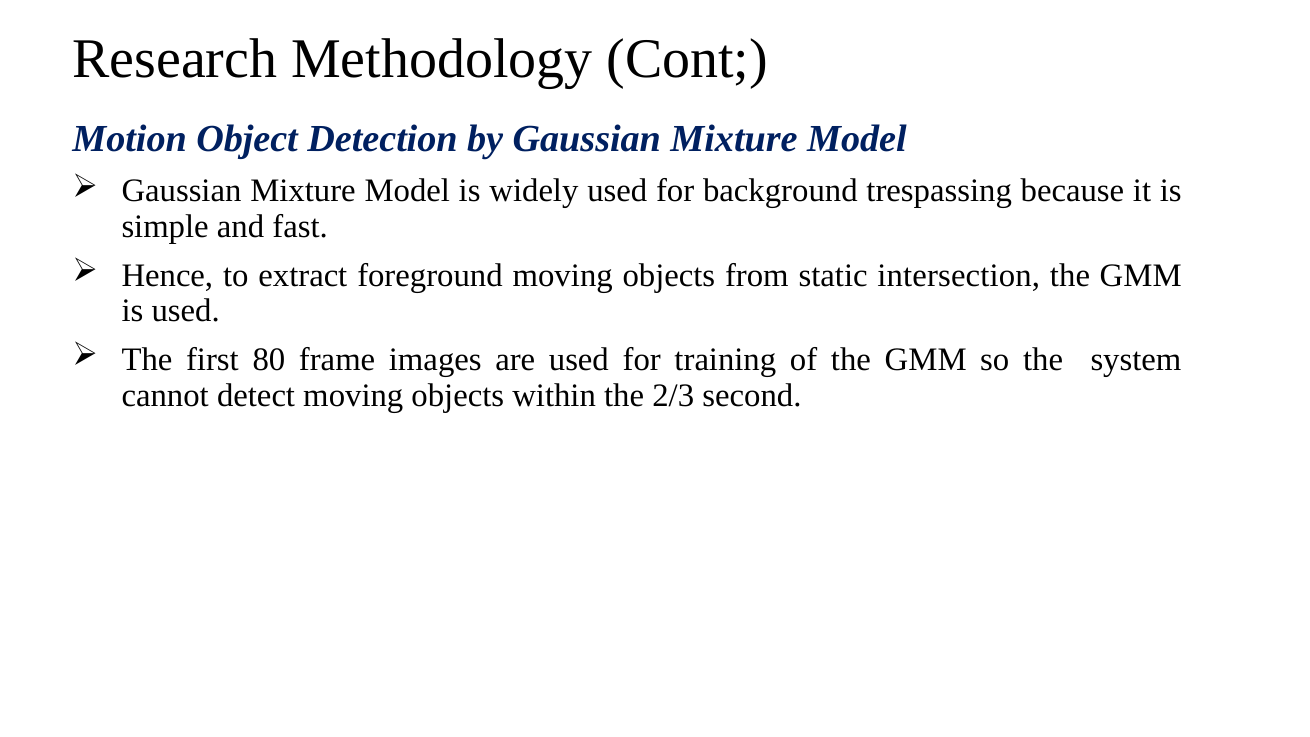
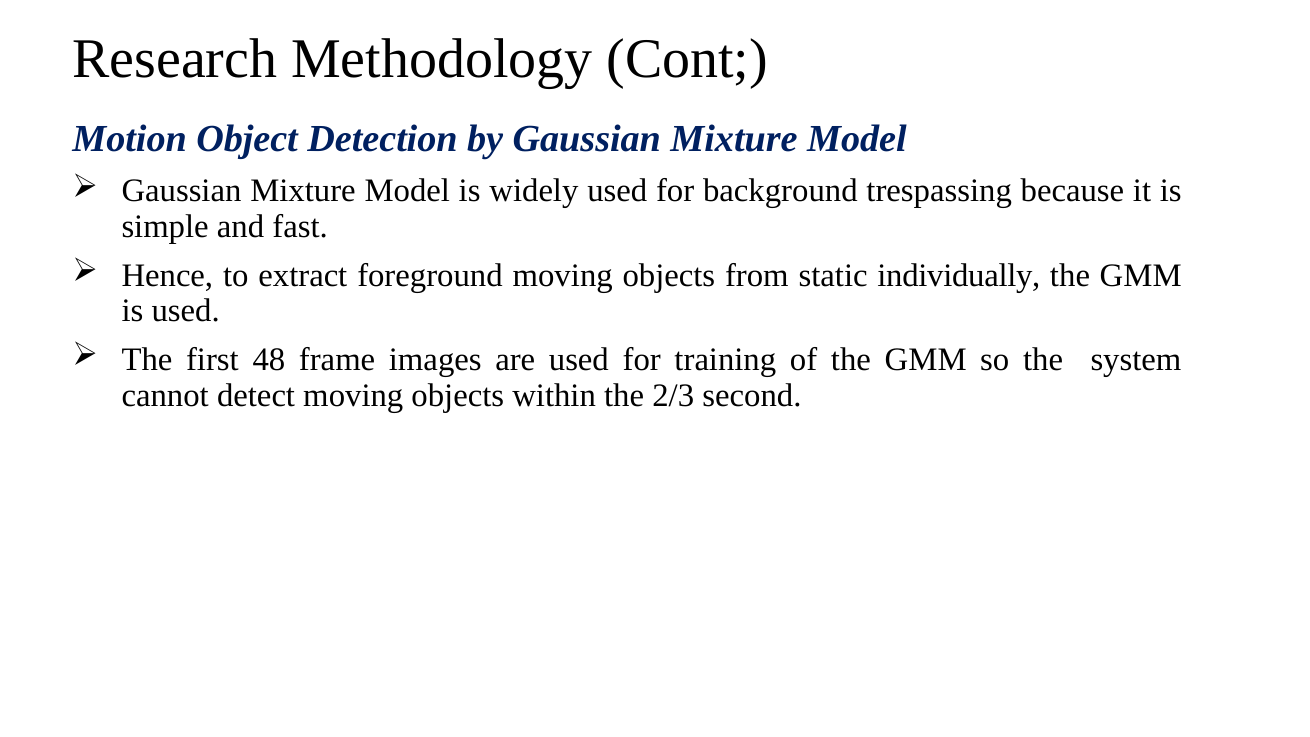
intersection: intersection -> individually (959, 276)
80: 80 -> 48 (269, 360)
